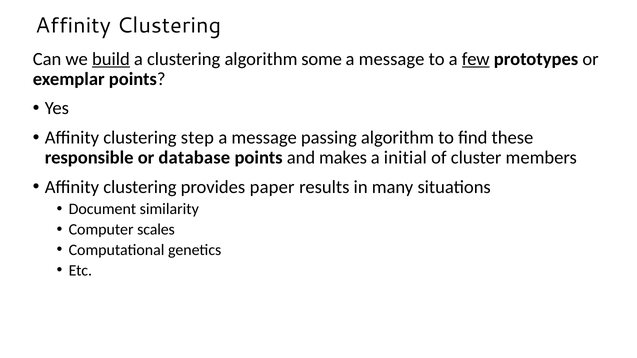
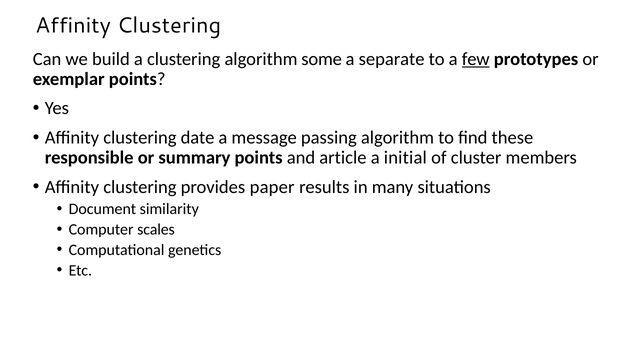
build underline: present -> none (111, 59)
message: message -> separate (392, 59)
step: step -> date (198, 138)
database: database -> summary (194, 158)
makes: makes -> article (343, 158)
